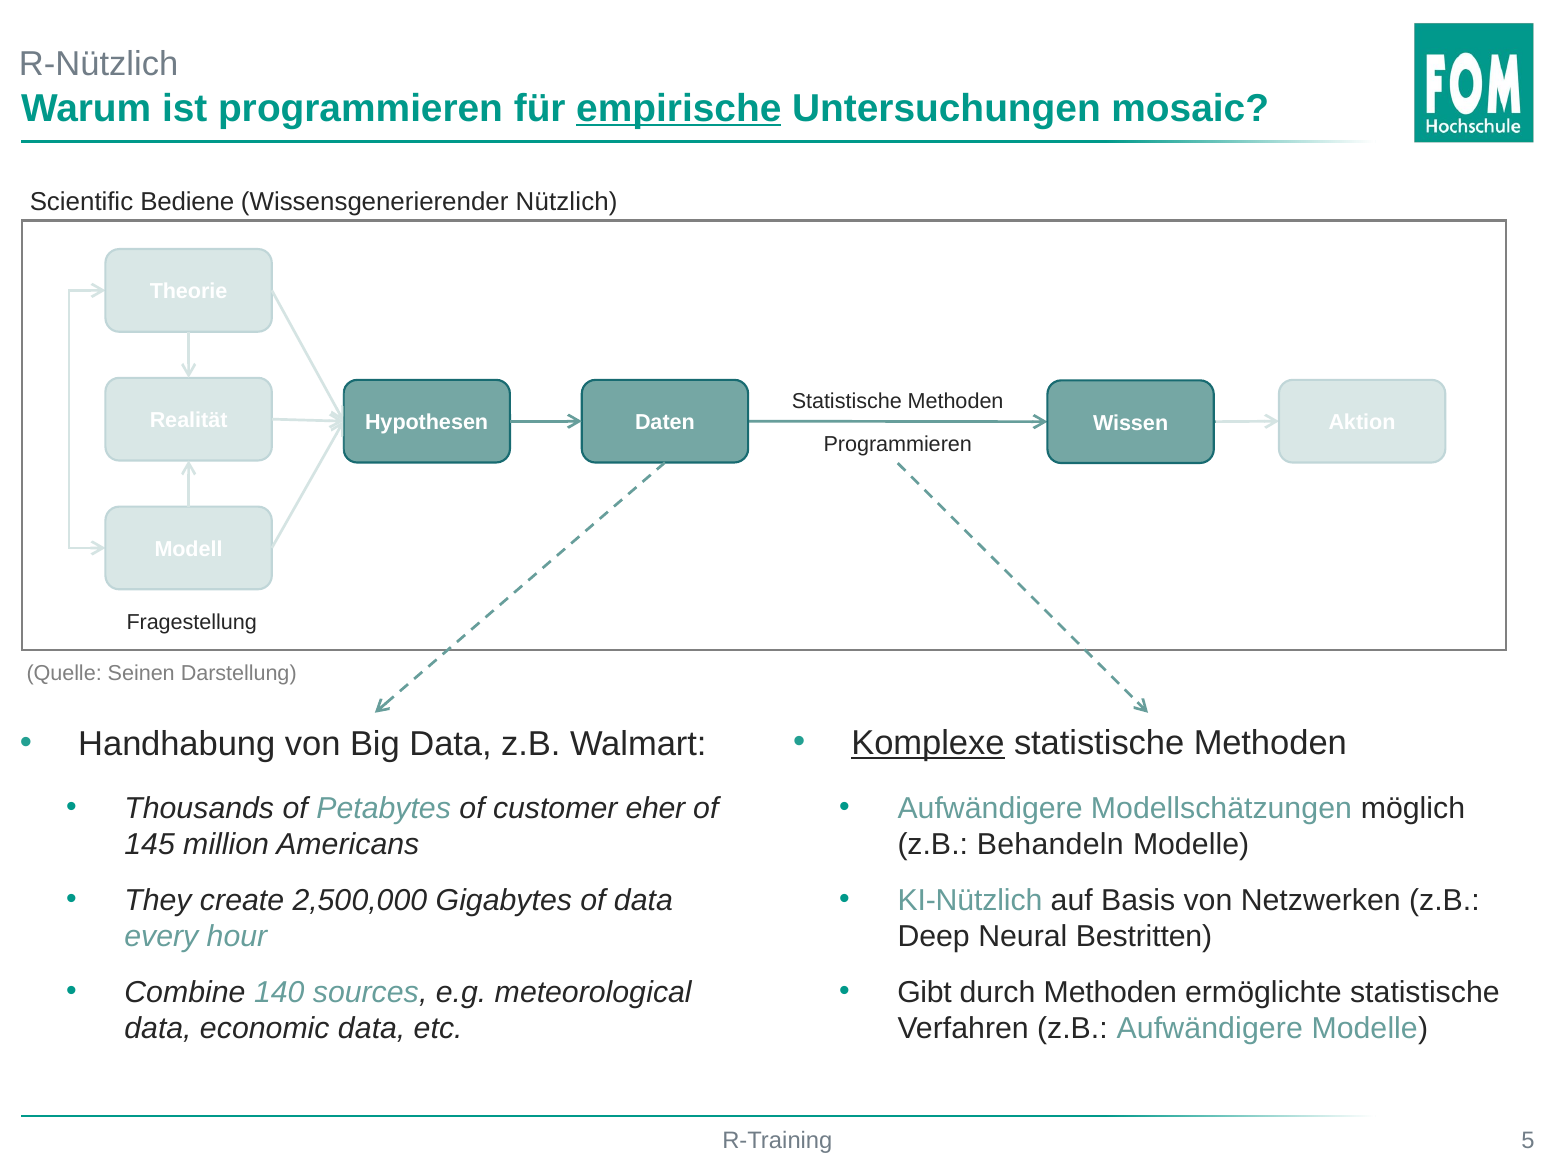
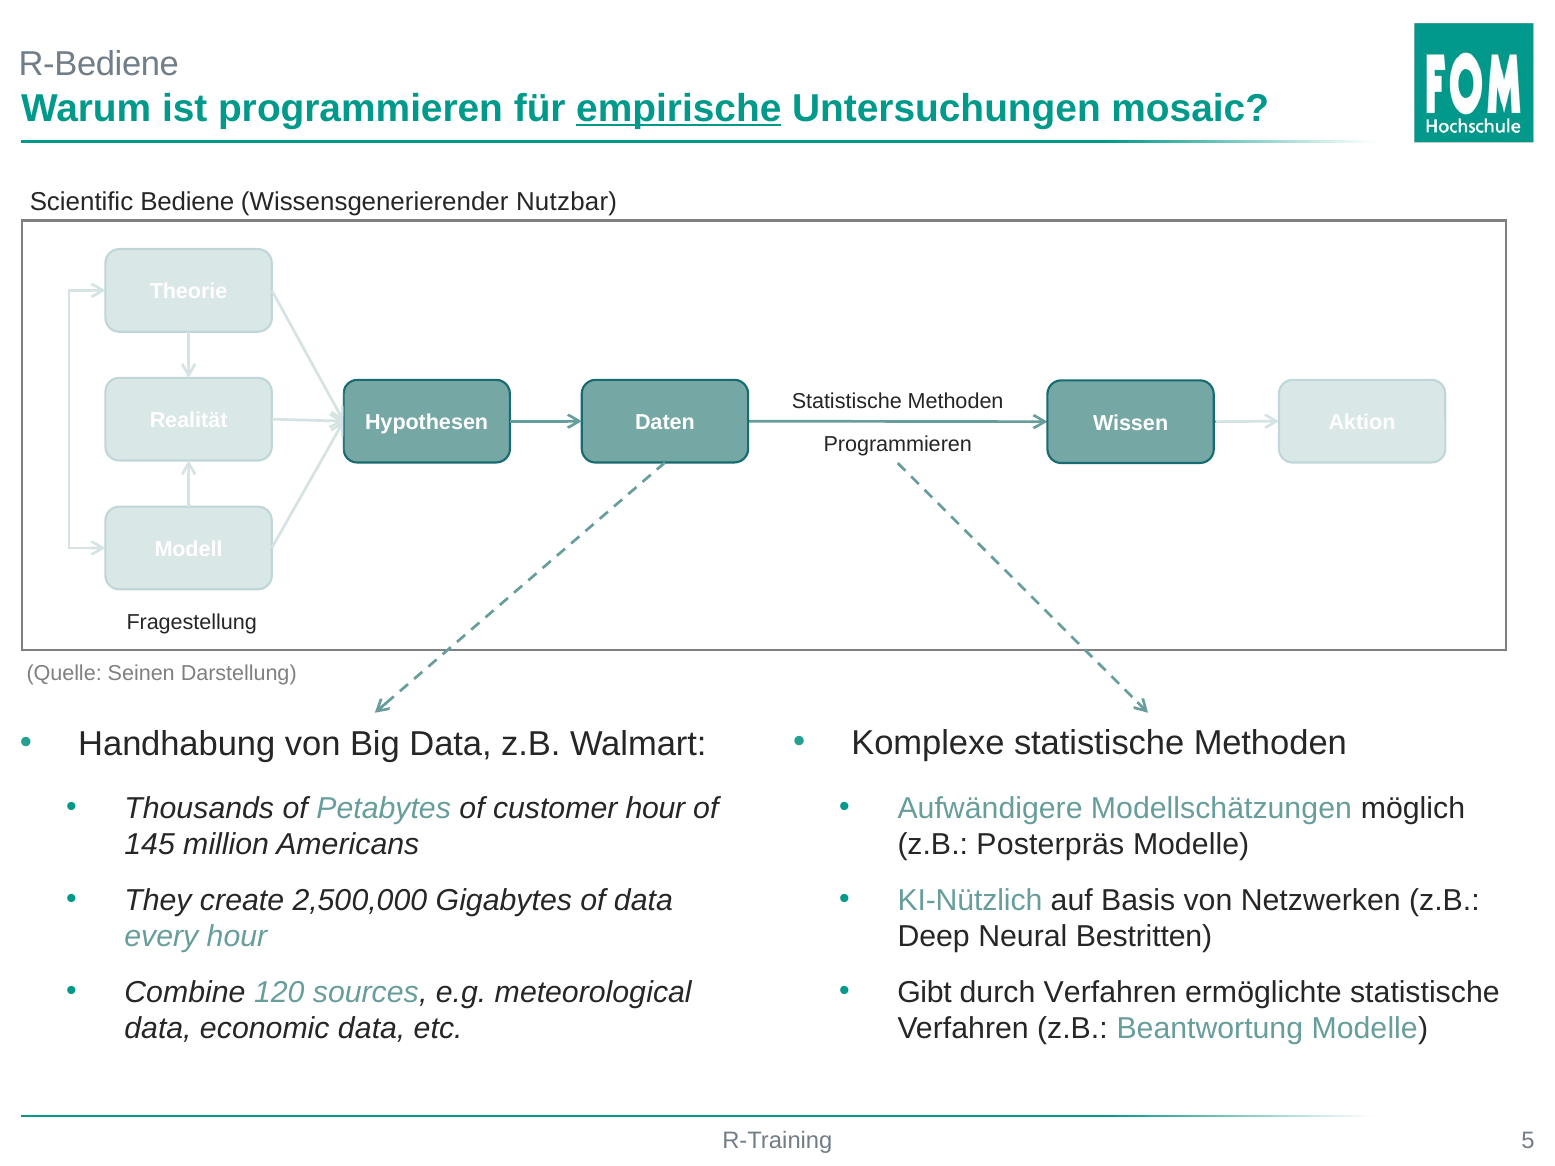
R-Nützlich: R-Nützlich -> R-Bediene (99, 64)
Nützlich: Nützlich -> Nutzbar (567, 202)
Komplexe underline: present -> none (928, 744)
customer eher: eher -> hour (655, 808)
Behandeln: Behandeln -> Posterpräs (1050, 845)
140: 140 -> 120 (279, 993)
durch Methoden: Methoden -> Verfahren (1110, 992)
z.B Aufwändigere: Aufwändigere -> Beantwortung (1210, 1029)
